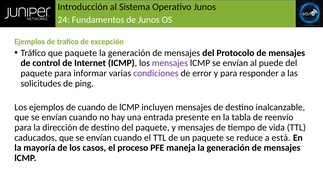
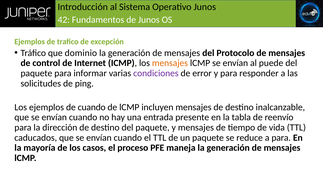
24: 24 -> 42 (64, 20)
que paquete: paquete -> dominio (81, 53)
mensajes colour: purple -> orange (170, 63)
a está: está -> para (281, 137)
